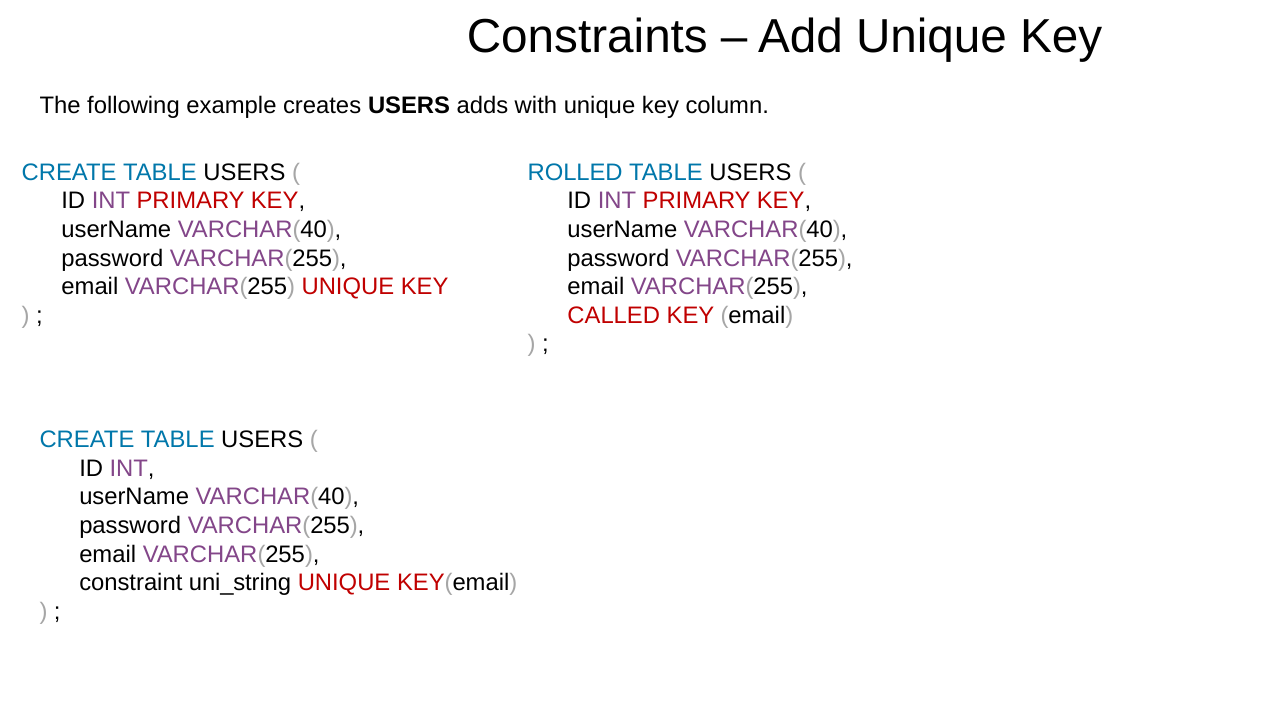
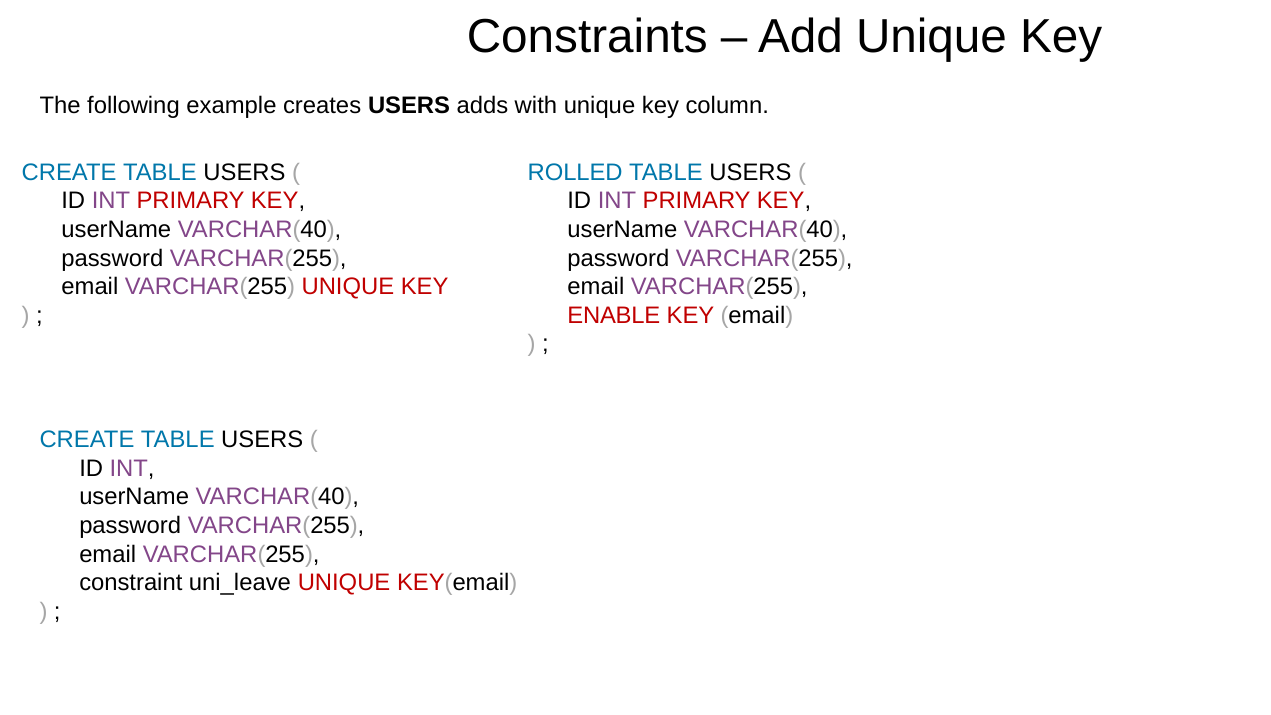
CALLED: CALLED -> ENABLE (614, 315)
uni_string: uni_string -> uni_leave (240, 583)
